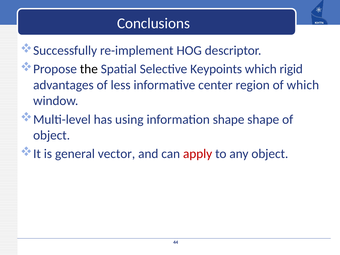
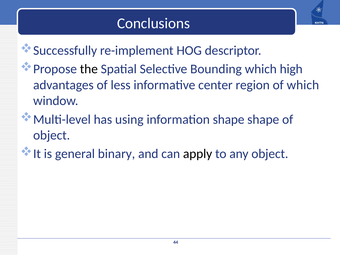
Keypoints: Keypoints -> Bounding (216, 69)
rigid: rigid -> high (291, 69)
vector: vector -> binary (117, 154)
apply colour: red -> black (198, 154)
